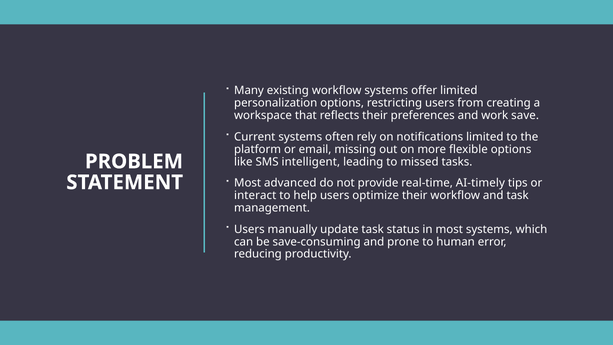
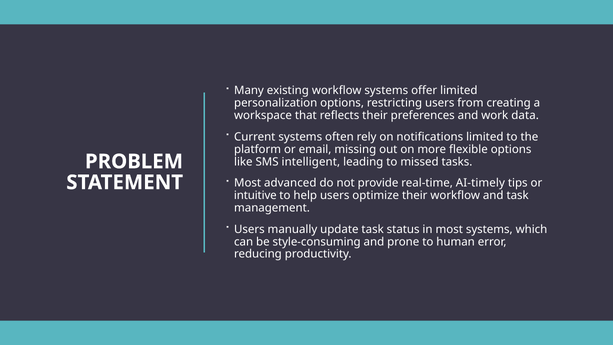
save: save -> data (525, 115)
interact: interact -> intuitive (255, 195)
save-consuming: save-consuming -> style-consuming (317, 242)
